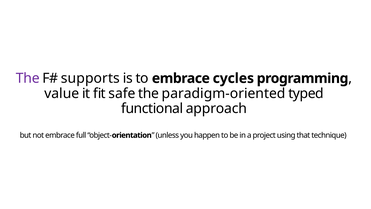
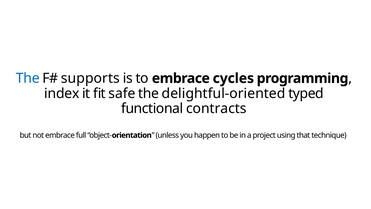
The colour: purple -> blue (28, 78)
value: value -> index (62, 93)
paradigm-oriented: paradigm-oriented -> delightful-oriented (224, 93)
approach: approach -> contracts (216, 108)
